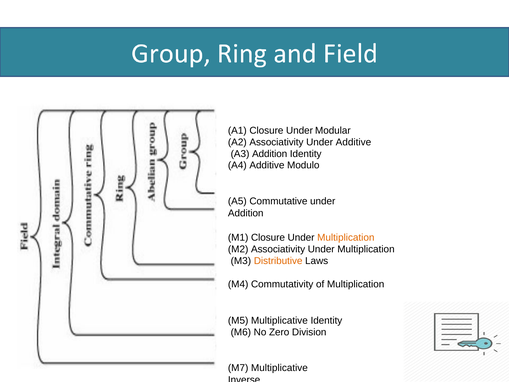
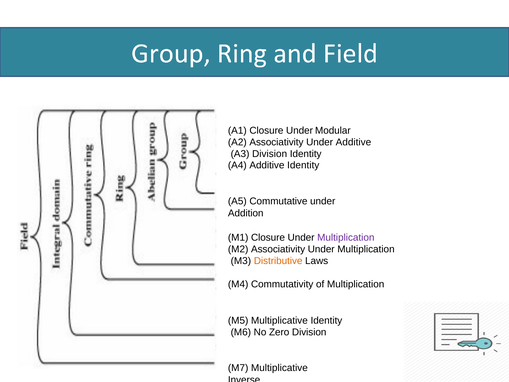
A3 Addition: Addition -> Division (270, 154)
Additive Modulo: Modulo -> Identity (303, 165)
Multiplication colour: orange -> purple (346, 237)
